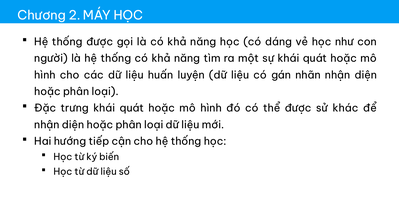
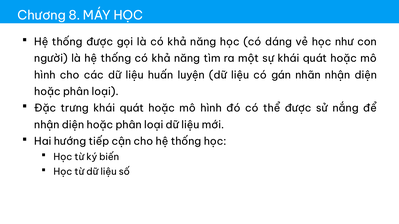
2: 2 -> 8 (75, 15)
khác: khác -> nắng (346, 108)
